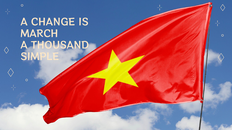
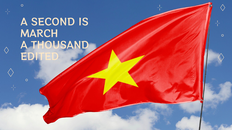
CHANGE: CHANGE -> SECOND (53, 22)
SIMPLE: SIMPLE -> EDITED (40, 57)
